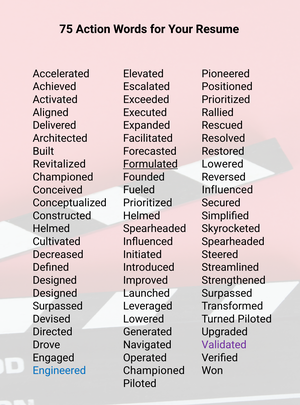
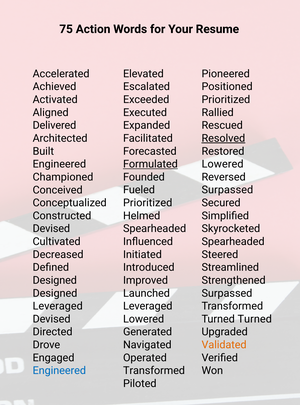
Resolved underline: none -> present (223, 139)
Revitalized: Revitalized -> Engineered (59, 164)
Influenced: Influenced -> Surpassed (227, 190)
Helmed: Helmed -> Devised (51, 229)
Surpassed: Surpassed -> Leveraged (58, 307)
Turned Piloted: Piloted -> Turned (255, 320)
Validated colour: purple -> orange (224, 346)
Championed: Championed -> Transformed (154, 371)
